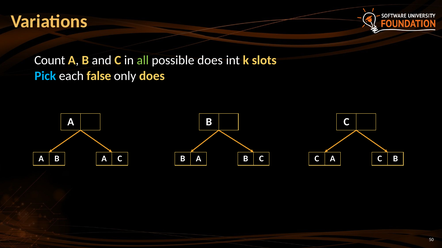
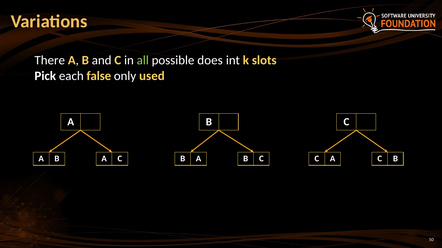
Count: Count -> There (50, 61)
Pick colour: light blue -> white (45, 76)
only does: does -> used (152, 76)
